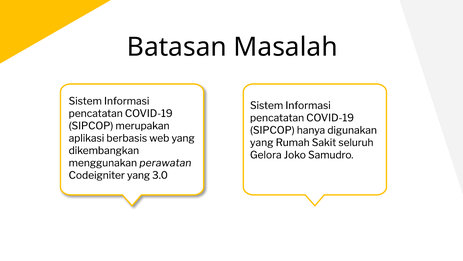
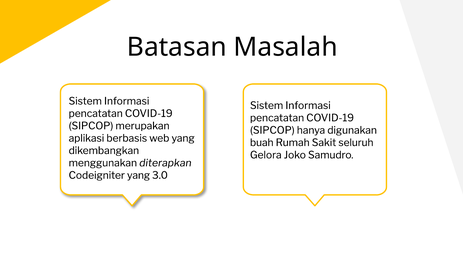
yang: yang -> buah (262, 142)
perawatan: perawatan -> diterapkan (165, 163)
